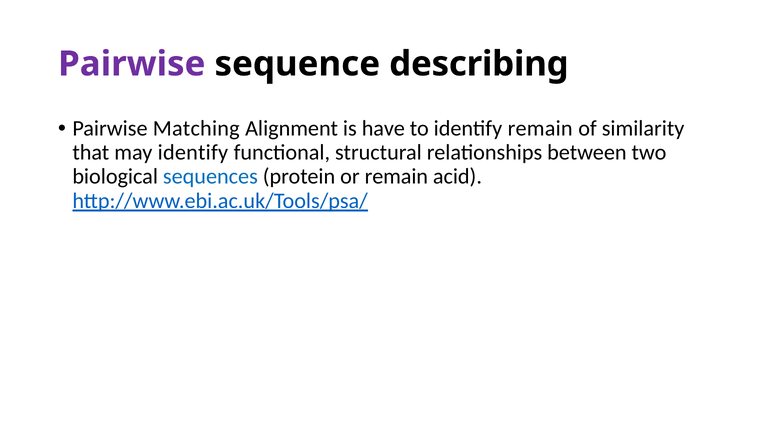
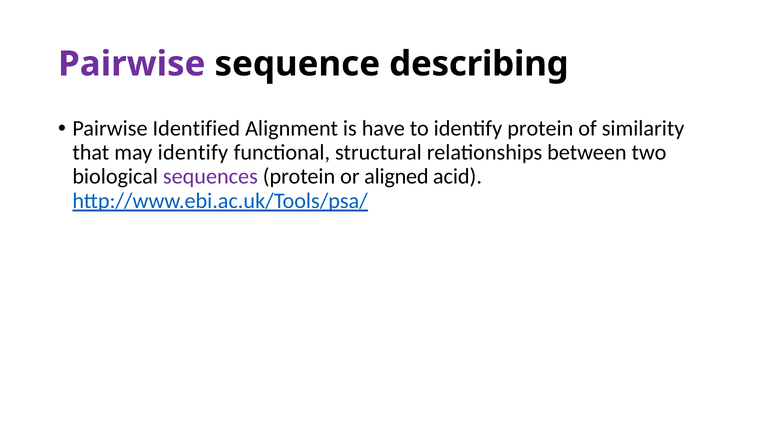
Matching: Matching -> Identified (196, 129)
identify remain: remain -> protein (540, 129)
sequences colour: blue -> purple (210, 177)
or remain: remain -> aligned (396, 177)
